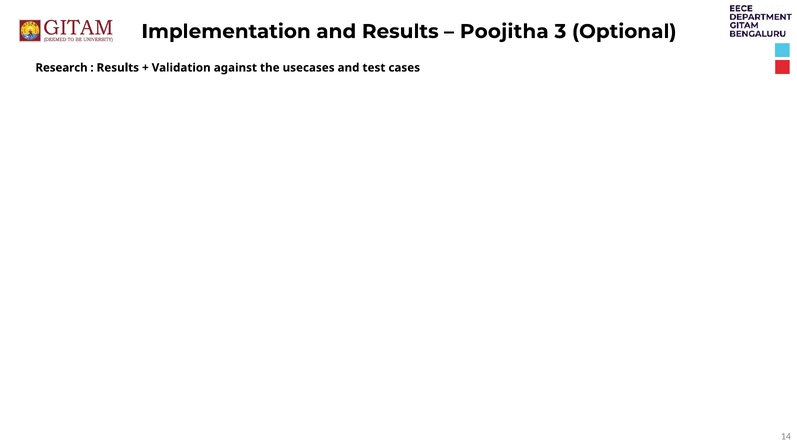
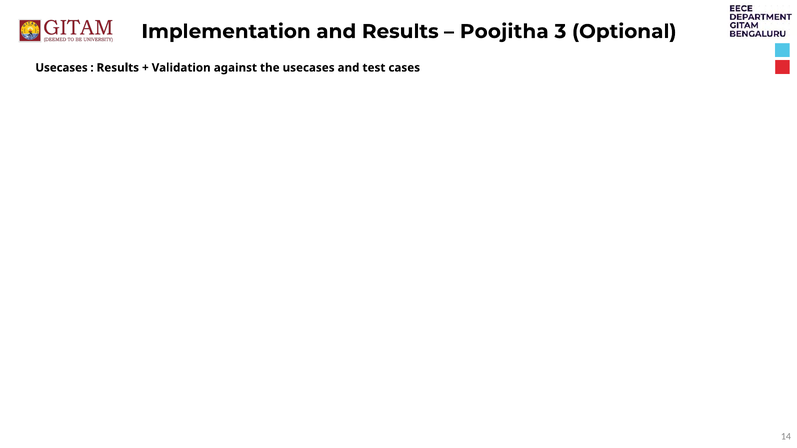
Research: Research -> Usecases (62, 68)
